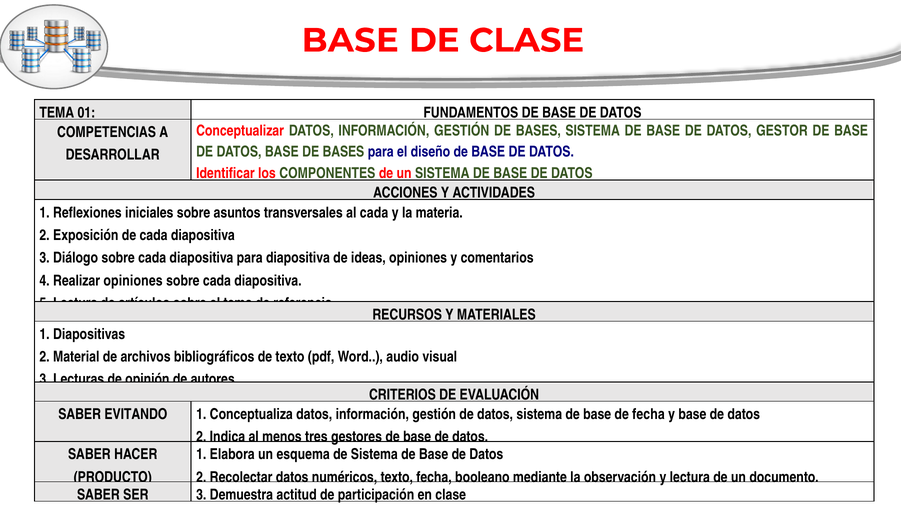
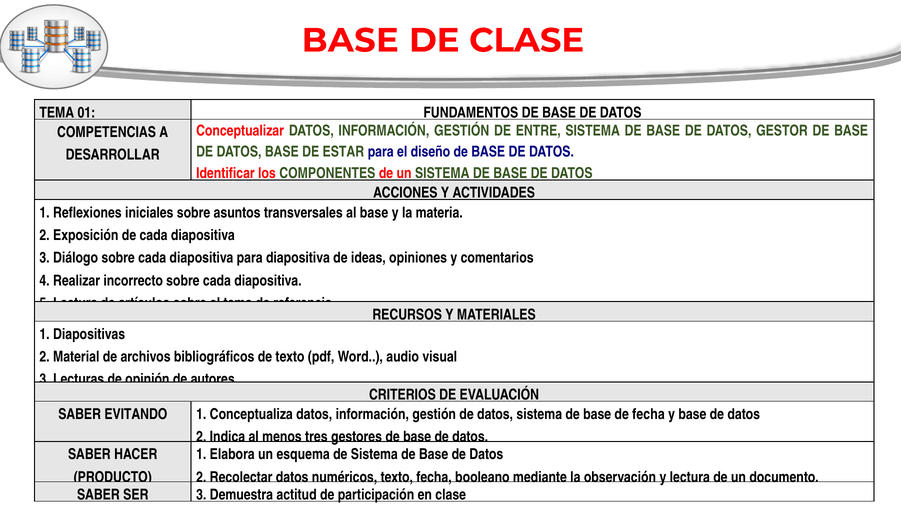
GESTIÓN DE BASES: BASES -> ENTRE (538, 131)
BASE DE BASES: BASES -> ESTAR (343, 152)
al cada: cada -> base (374, 213)
Realizar opiniones: opiniones -> incorrecto (133, 281)
